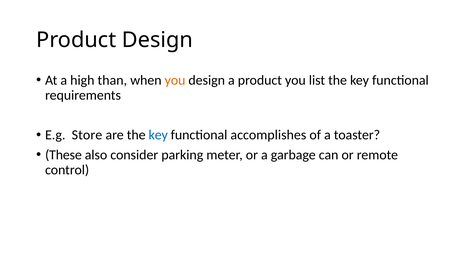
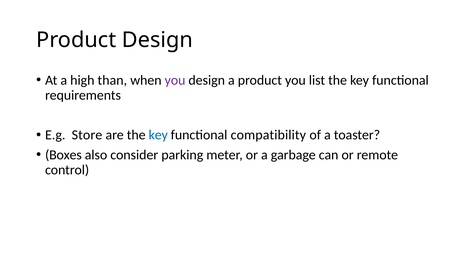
you colour: orange -> purple (175, 80)
accomplishes: accomplishes -> compatibility (268, 135)
These: These -> Boxes (63, 155)
